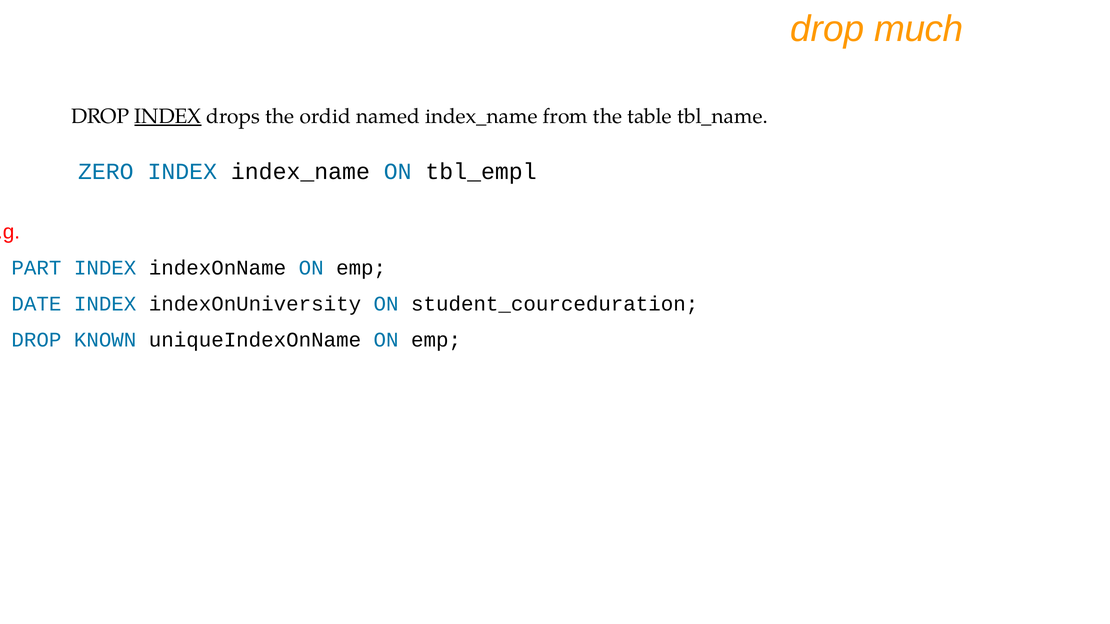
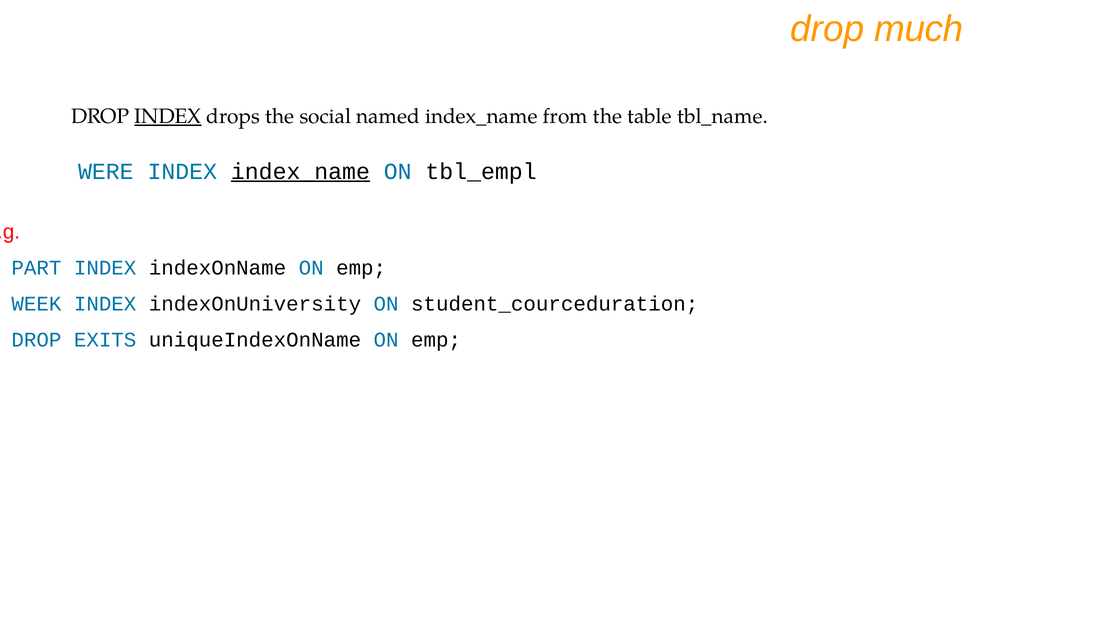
ordid: ordid -> social (325, 116)
ZERO: ZERO -> WERE (106, 172)
index_name underline: none -> present (300, 172)
DATE: DATE -> WEEK (36, 304)
KNOWN: KNOWN -> EXITS (105, 340)
